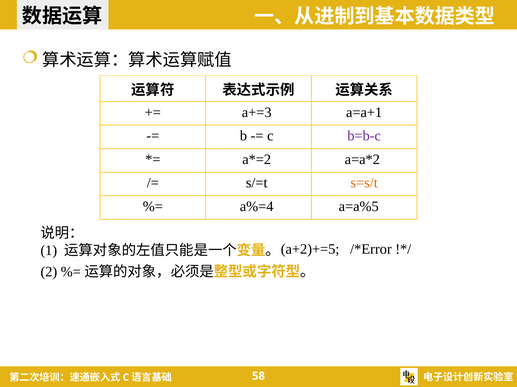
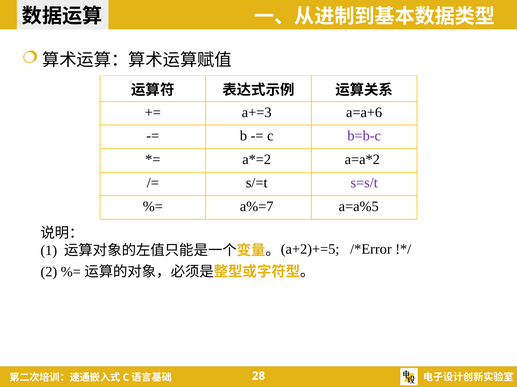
a=a+1: a=a+1 -> a=a+6 (364, 112)
s=s/t colour: orange -> purple (364, 183)
a%=4: a%=4 -> a%=7 (257, 207)
58: 58 -> 28 (259, 377)
